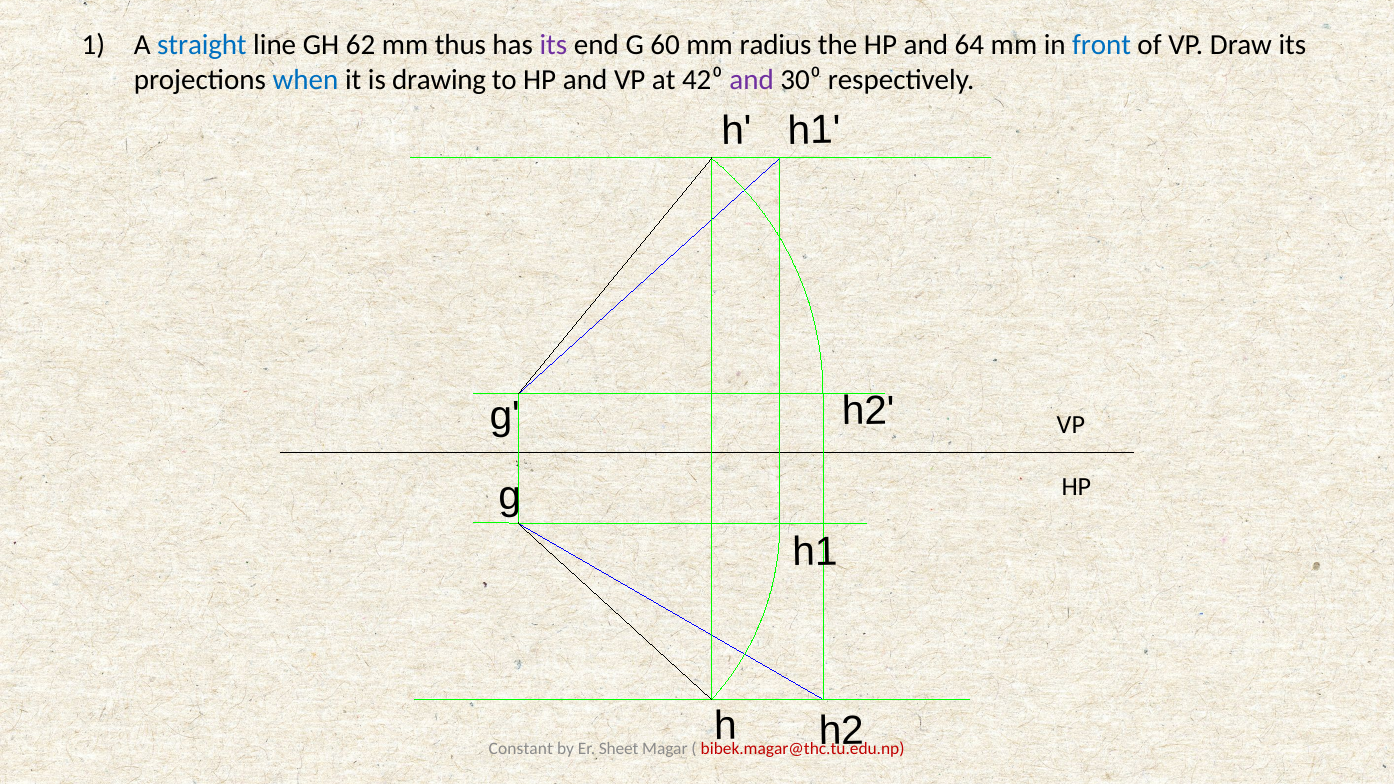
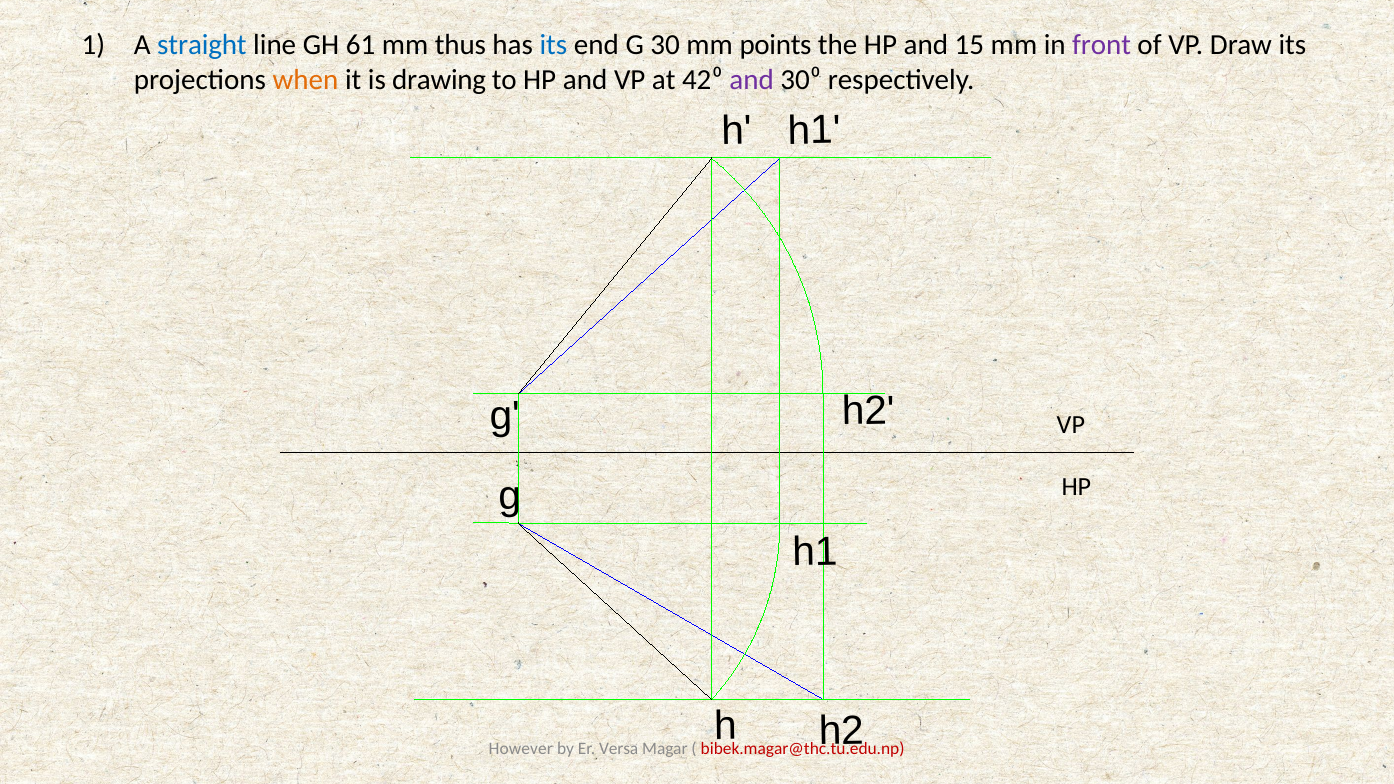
62: 62 -> 61 (361, 45)
its colour: purple -> blue (553, 45)
60: 60 -> 30 (665, 45)
radius: radius -> points (776, 45)
64: 64 -> 15 (969, 45)
front colour: blue -> purple (1102, 45)
when colour: blue -> orange (306, 80)
Constant: Constant -> However (521, 749)
Sheet: Sheet -> Versa (619, 749)
